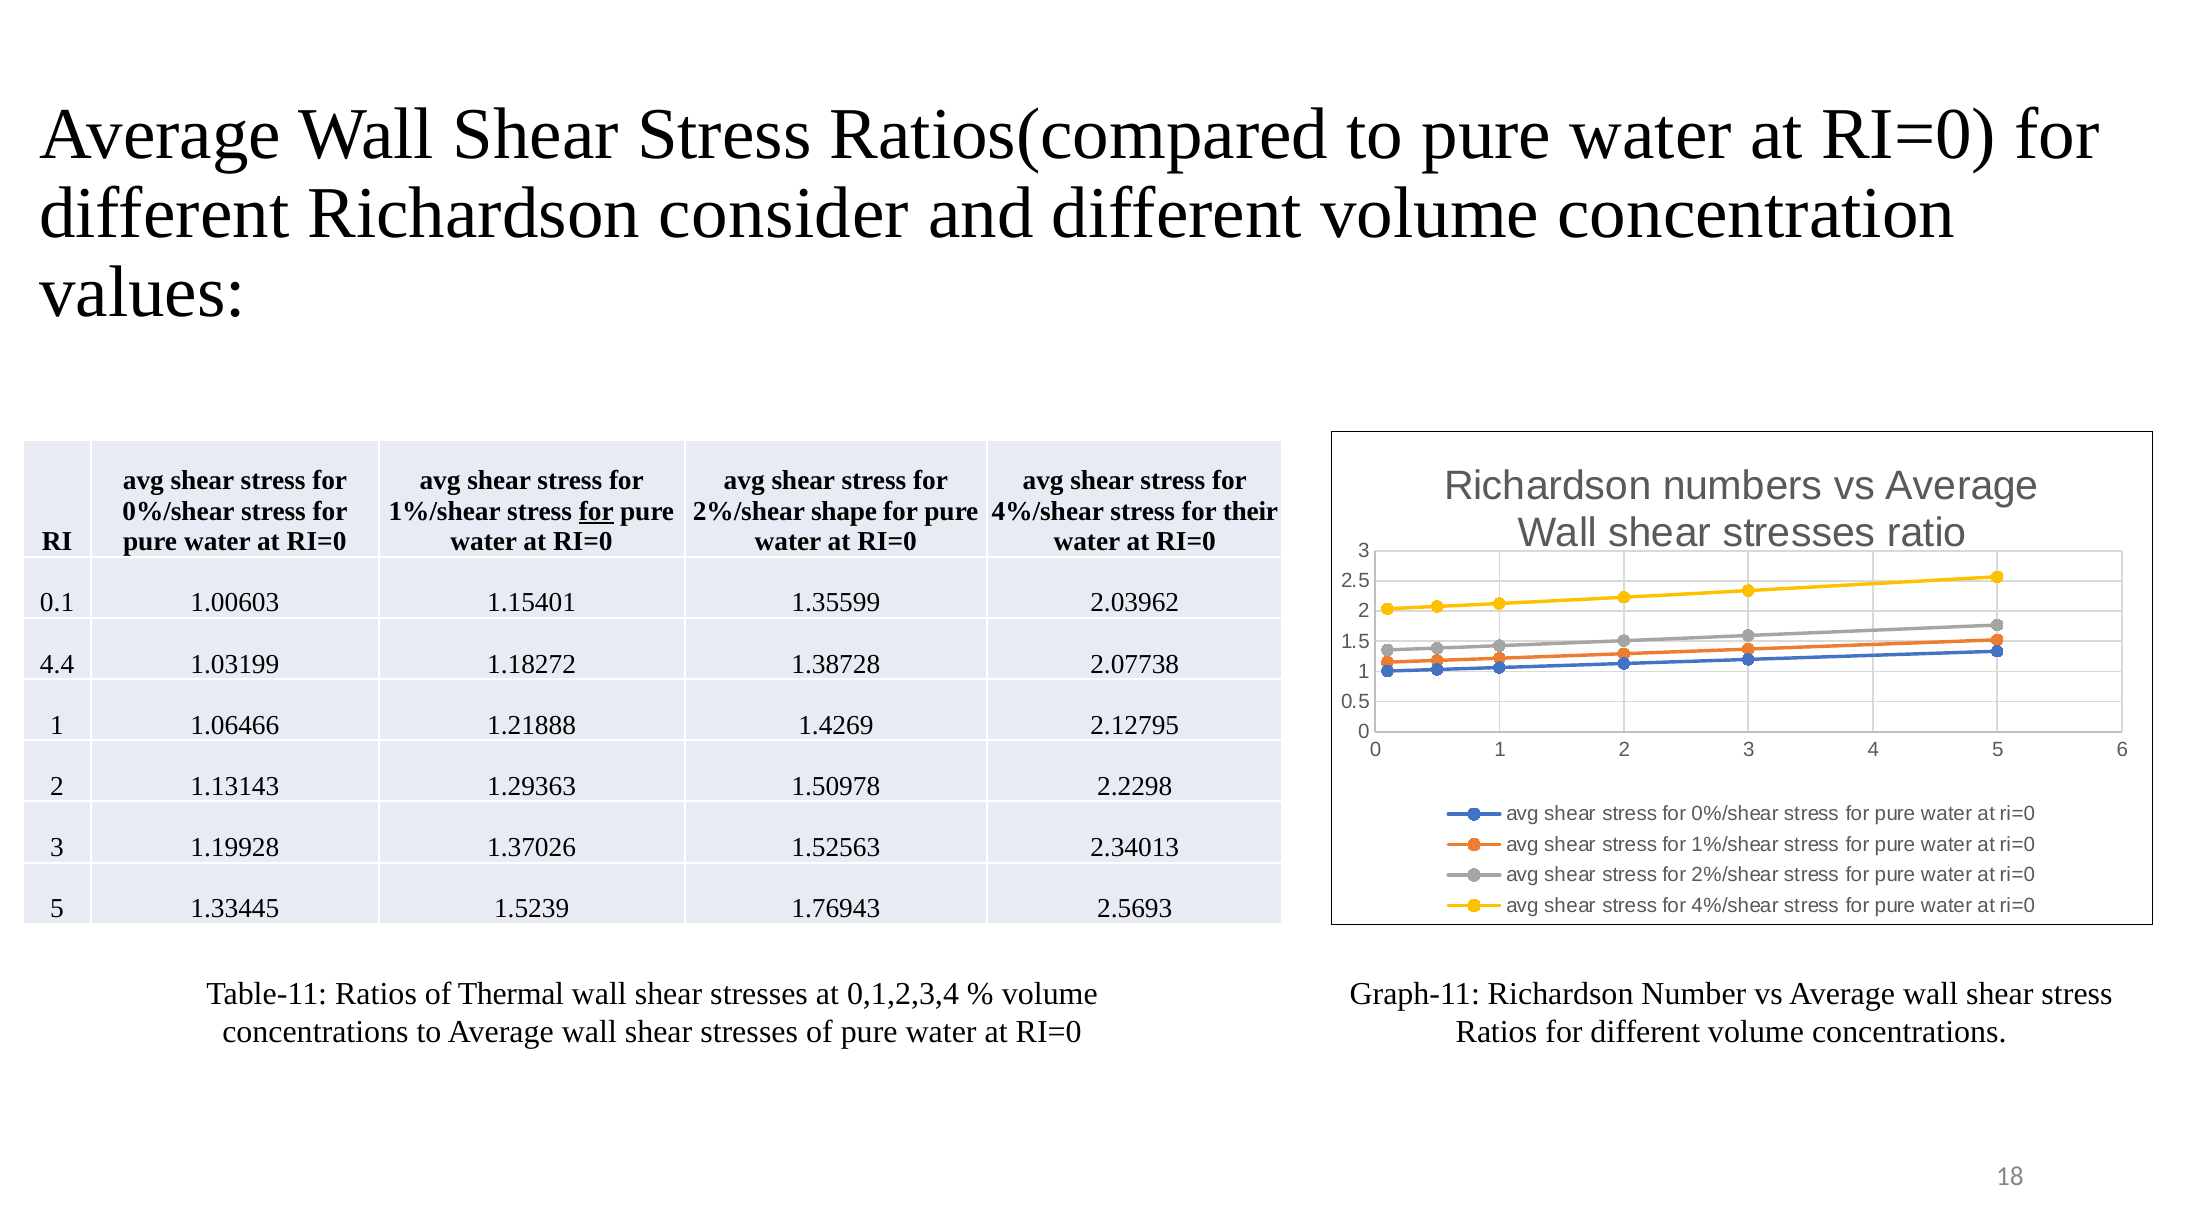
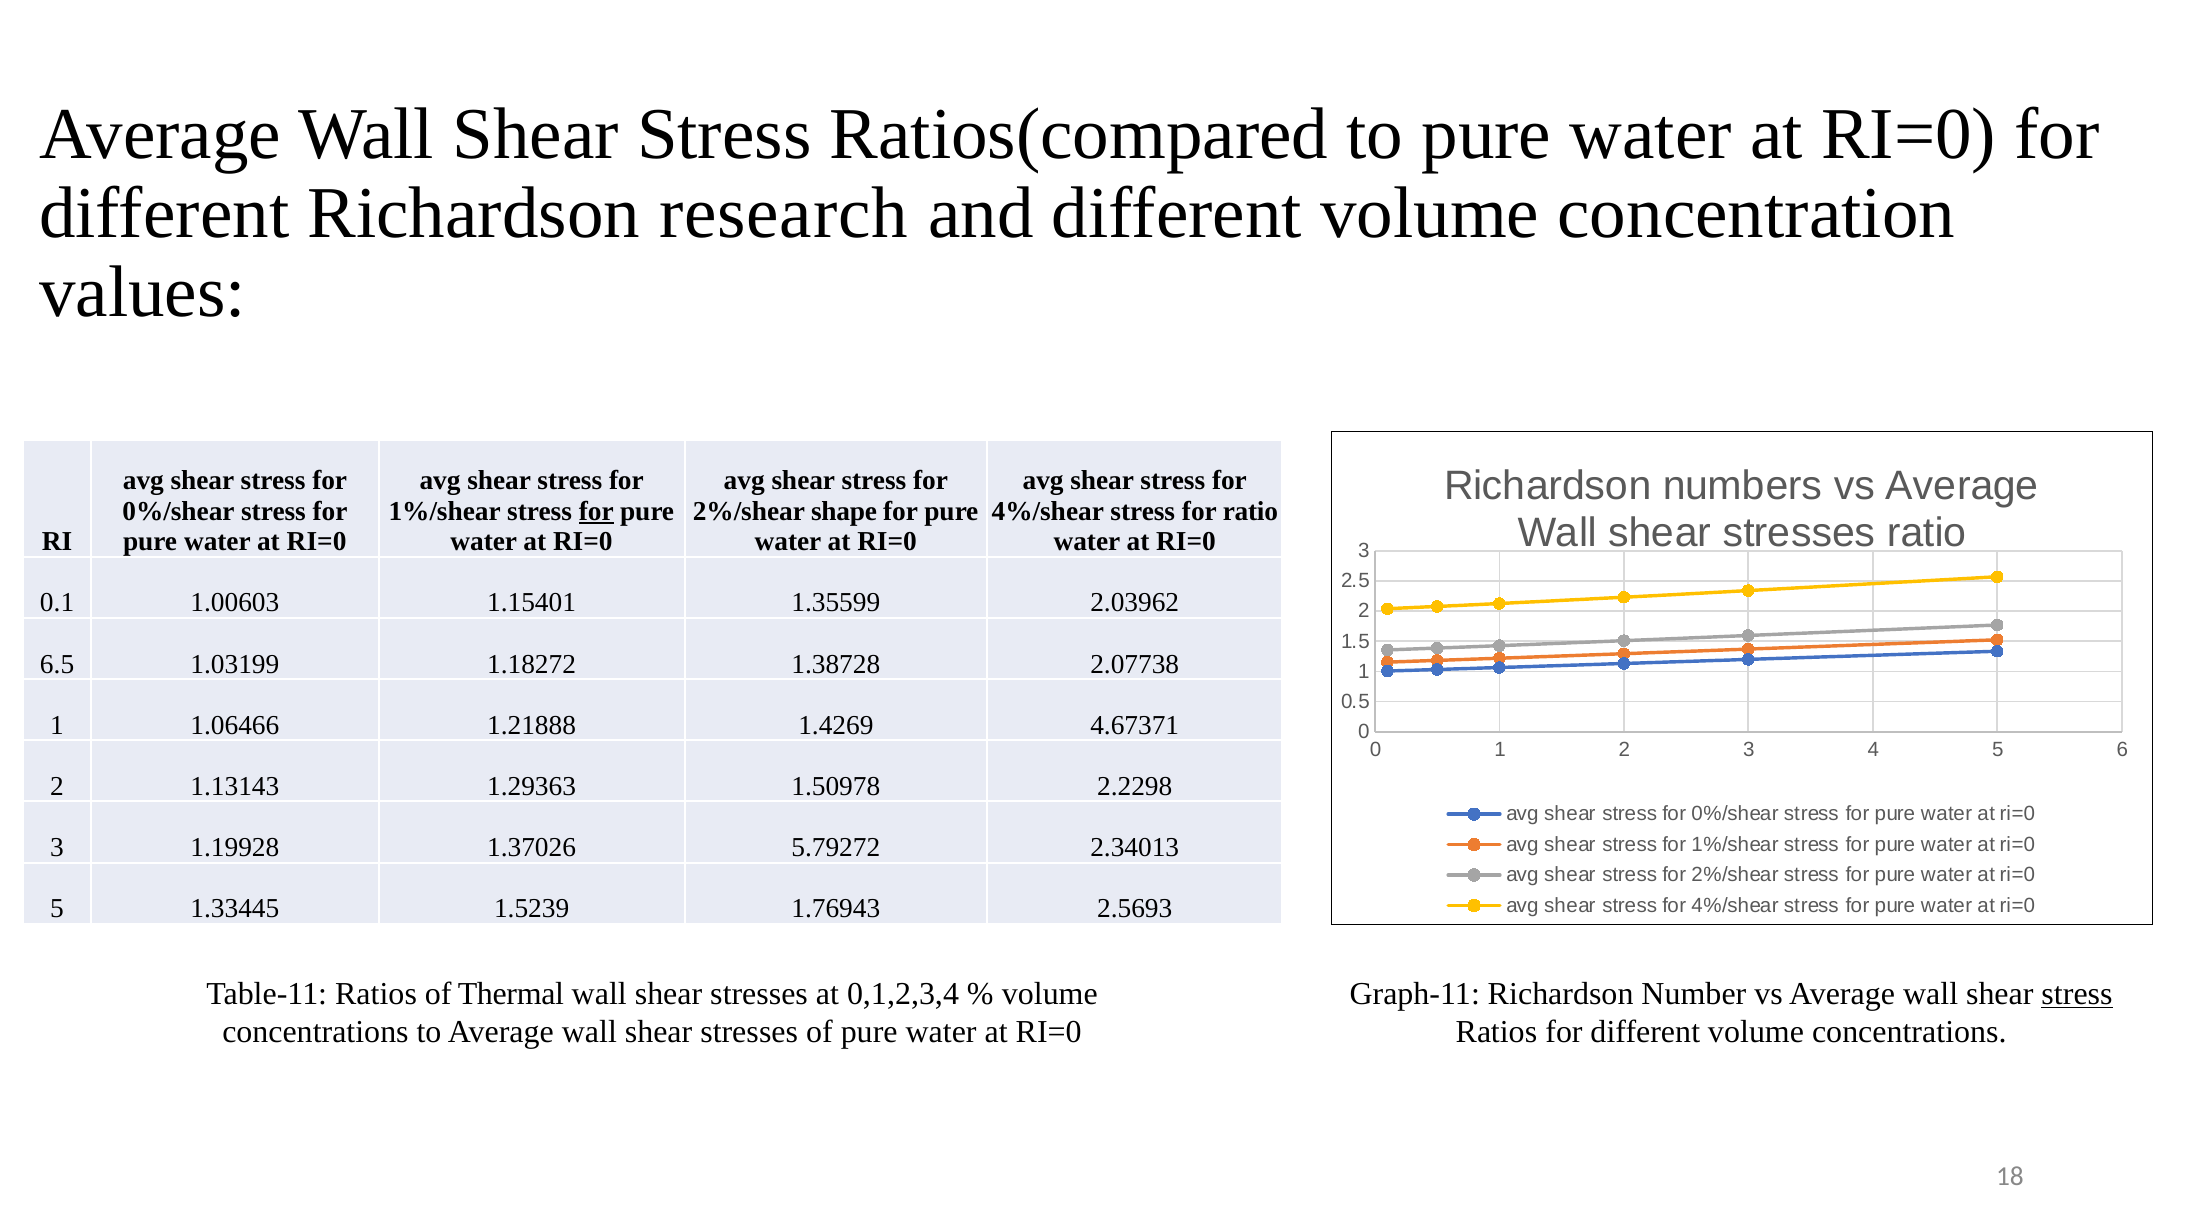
consider: consider -> research (784, 213)
for their: their -> ratio (1250, 511)
4.4: 4.4 -> 6.5 (57, 664)
2.12795: 2.12795 -> 4.67371 (1135, 725)
1.52563: 1.52563 -> 5.79272 (836, 848)
stress underline: none -> present (2077, 994)
